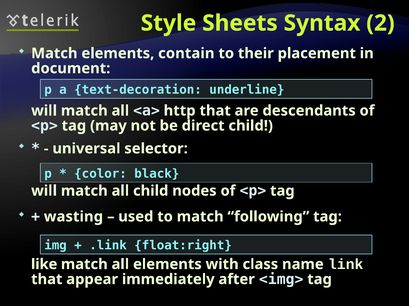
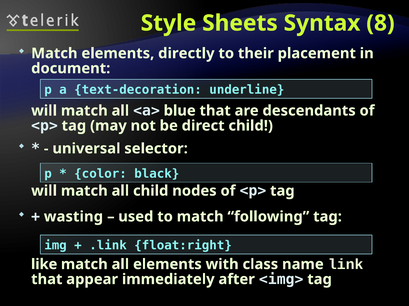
2: 2 -> 8 (380, 23)
contain: contain -> directly (186, 53)
http: http -> blue (180, 111)
